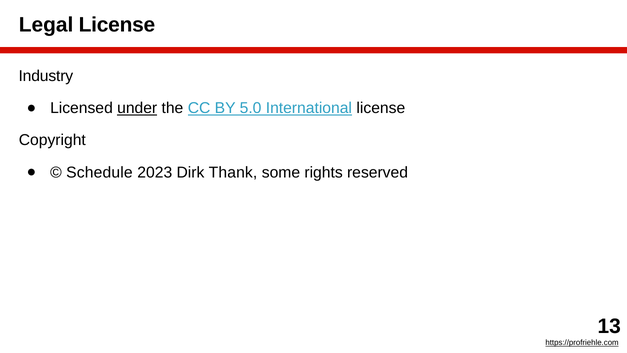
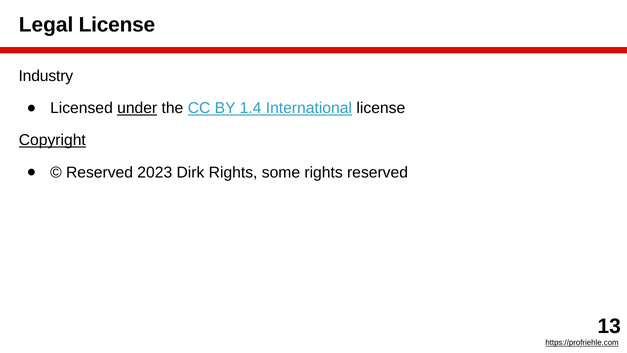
5.0: 5.0 -> 1.4 (251, 108)
Copyright underline: none -> present (52, 140)
Schedule: Schedule -> Reserved (100, 172)
Dirk Thank: Thank -> Rights (233, 172)
